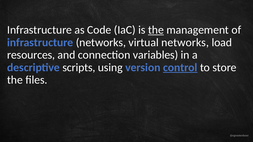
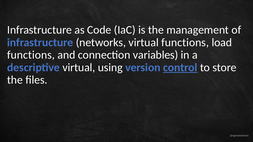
the underline: present -> none (156, 30)
virtual networks: networks -> functions (185, 42)
resources: resources -> functions (31, 55)
descriptive scripts: scripts -> virtual (79, 68)
